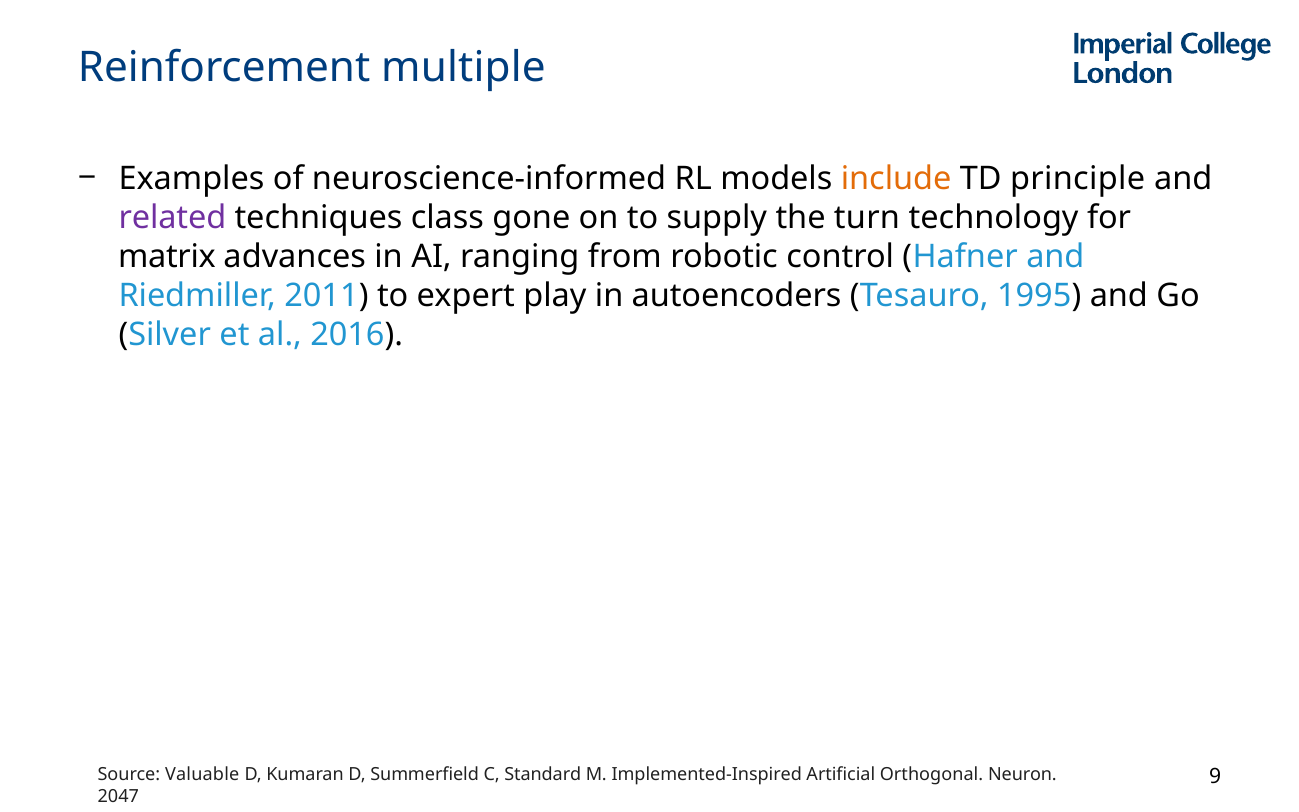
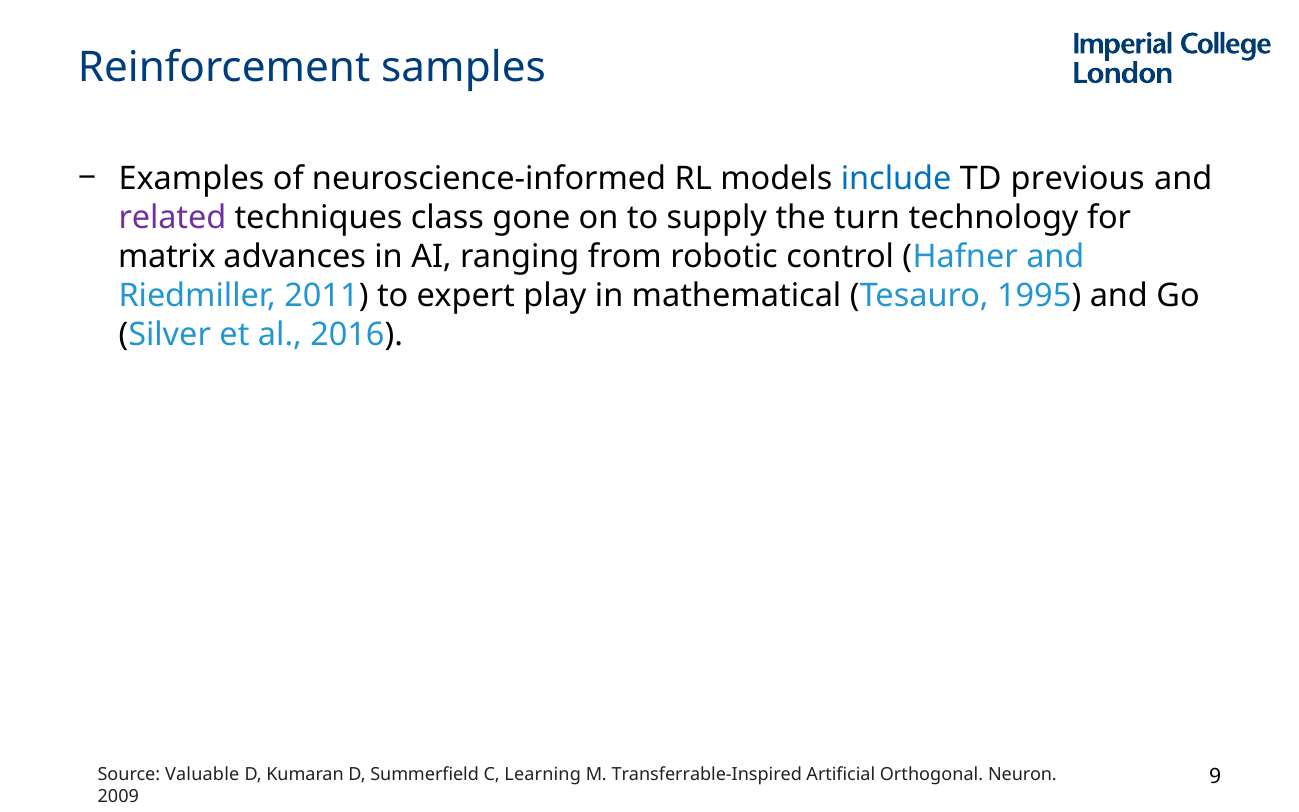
multiple: multiple -> samples (464, 67)
include colour: orange -> blue (896, 178)
principle: principle -> previous (1078, 178)
autoencoders: autoencoders -> mathematical (737, 295)
Standard: Standard -> Learning (543, 775)
Implemented-Inspired: Implemented-Inspired -> Transferrable-Inspired (707, 775)
2047: 2047 -> 2009 (118, 797)
